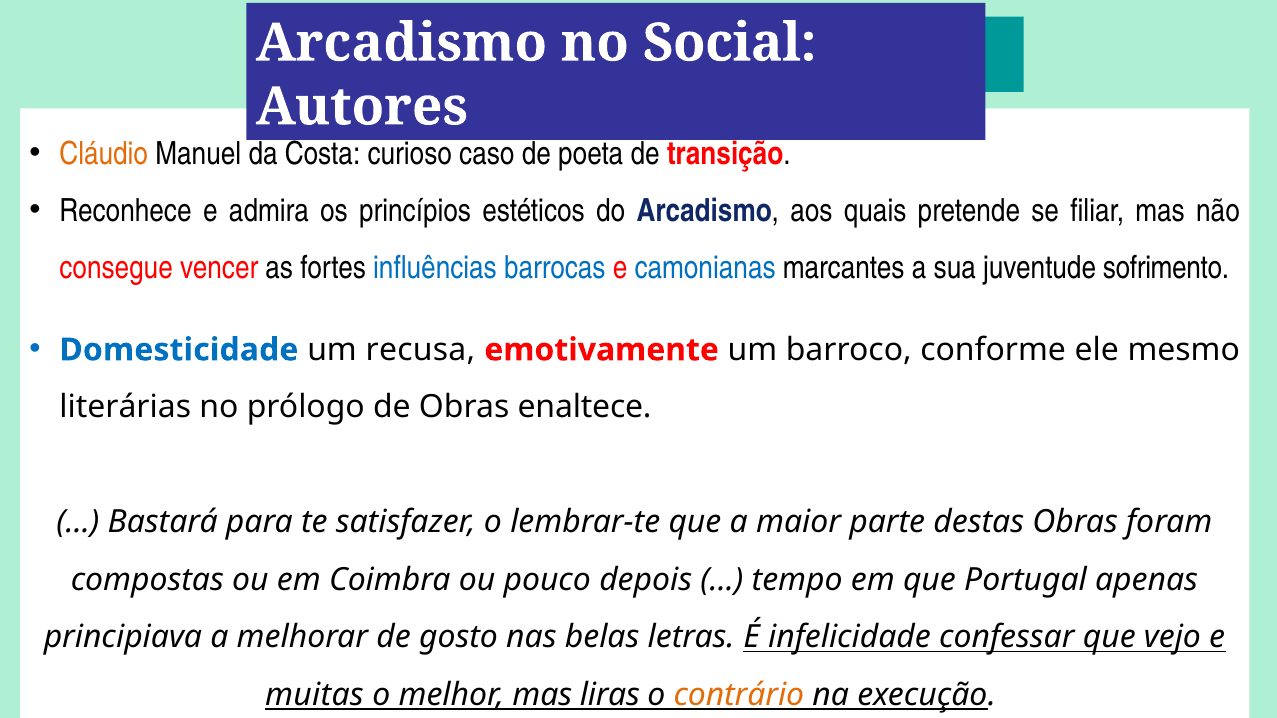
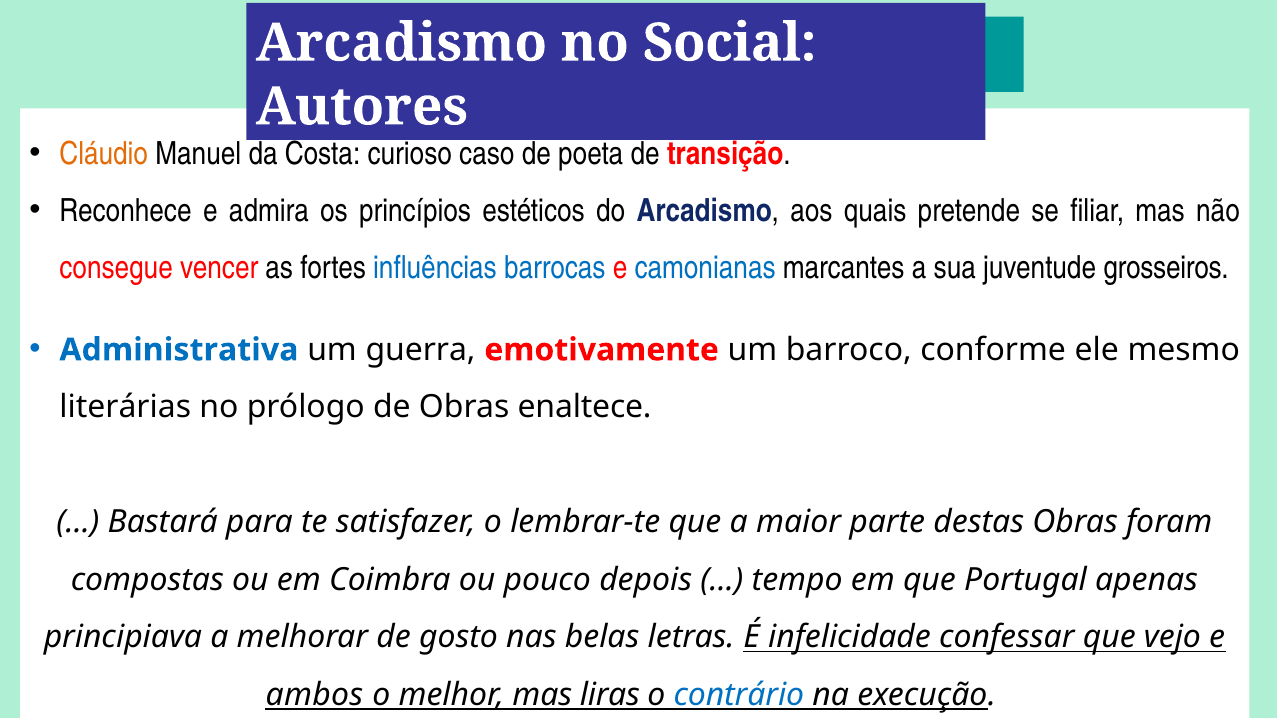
sofrimento: sofrimento -> grosseiros (1166, 269)
Domesticidade: Domesticidade -> Administrativa (179, 350)
recusa: recusa -> guerra (421, 350)
muitas: muitas -> ambos (314, 695)
contrário colour: orange -> blue (739, 695)
